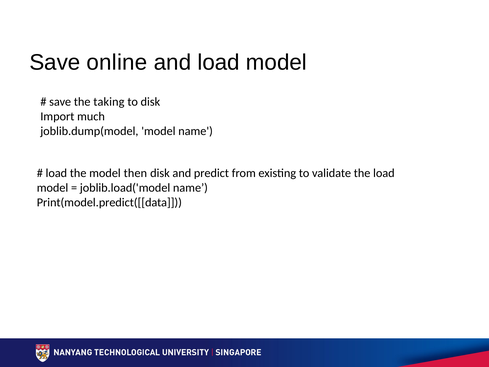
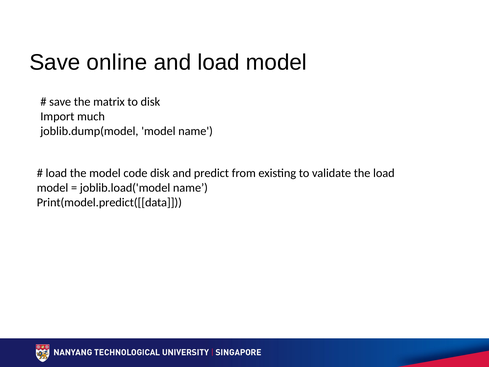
taking: taking -> matrix (109, 102)
then: then -> code (135, 173)
